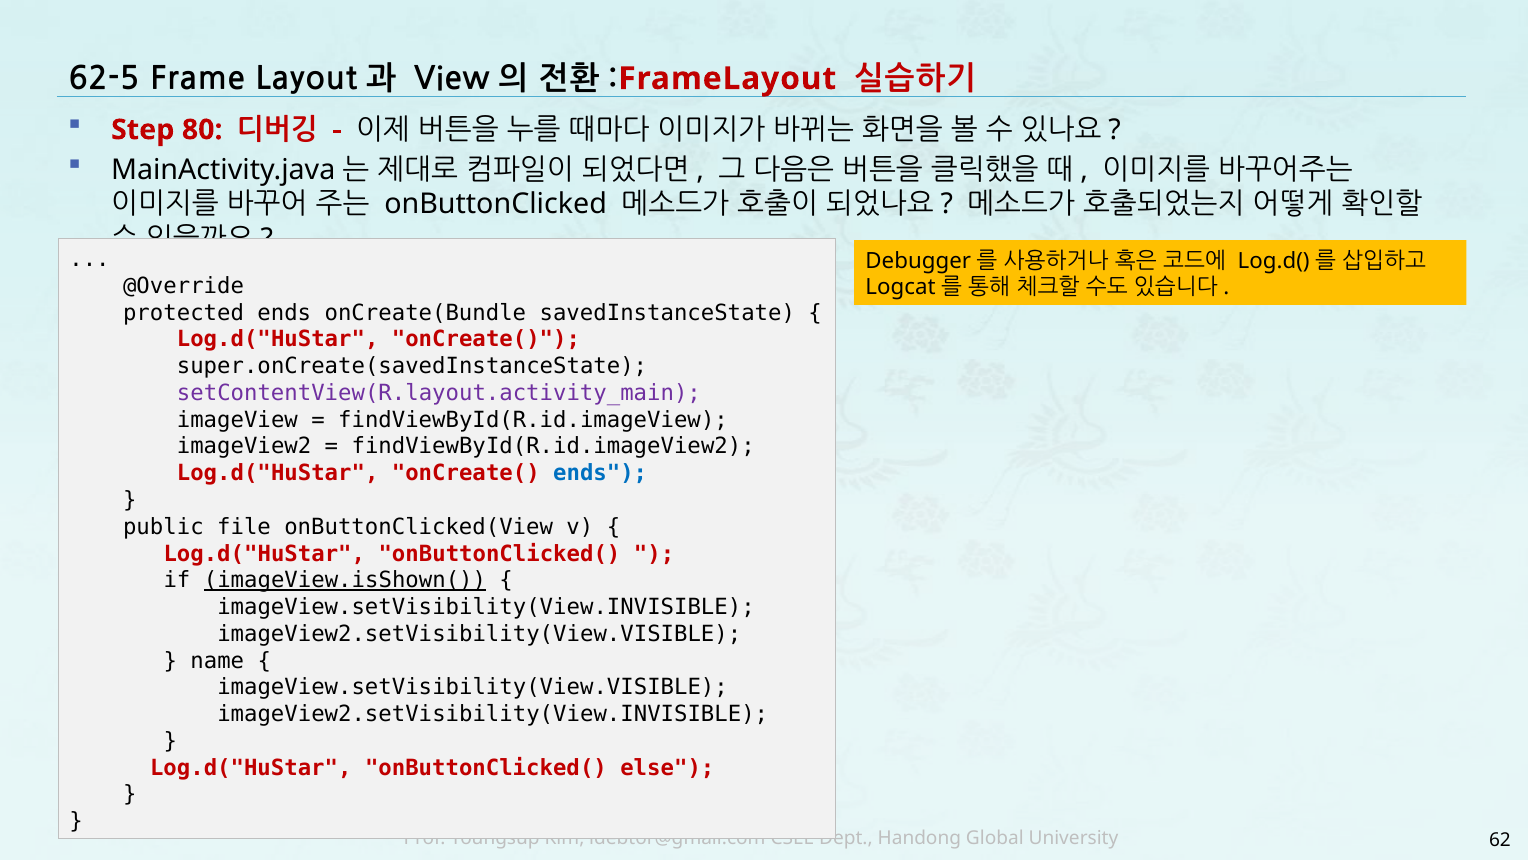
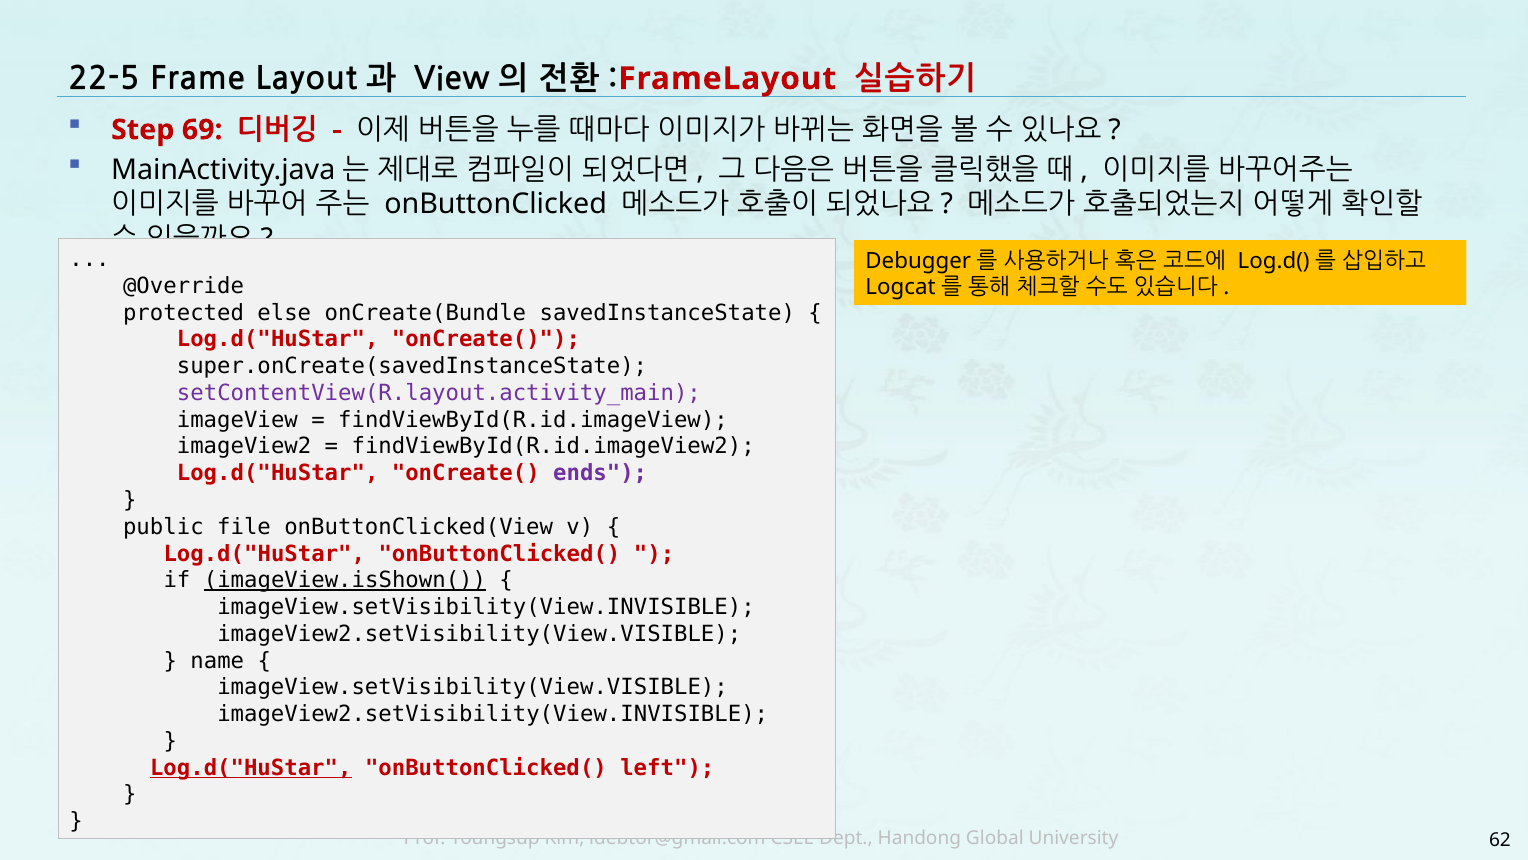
62-5: 62-5 -> 22-5 (104, 78)
80: 80 -> 69 (202, 130)
protected ends: ends -> else (284, 313)
ends colour: blue -> purple (600, 473)
Log.d("HuStar underline: none -> present (251, 767)
else: else -> left (667, 767)
